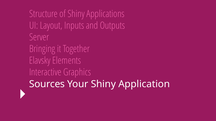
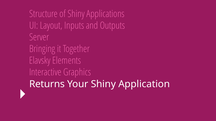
Sources: Sources -> Returns (47, 84)
